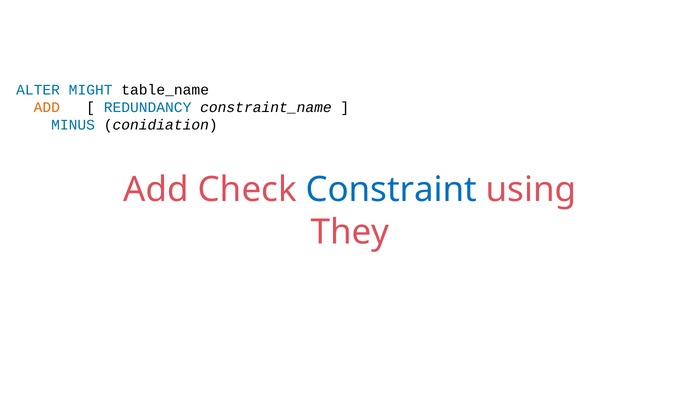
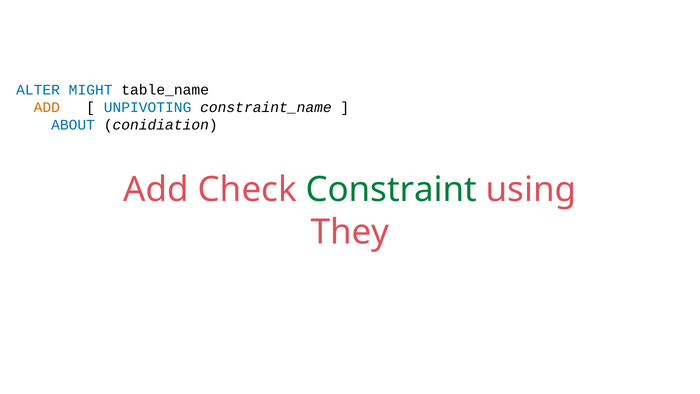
REDUNDANCY: REDUNDANCY -> UNPIVOTING (148, 108)
MINUS: MINUS -> ABOUT (73, 125)
Constraint colour: blue -> green (391, 190)
